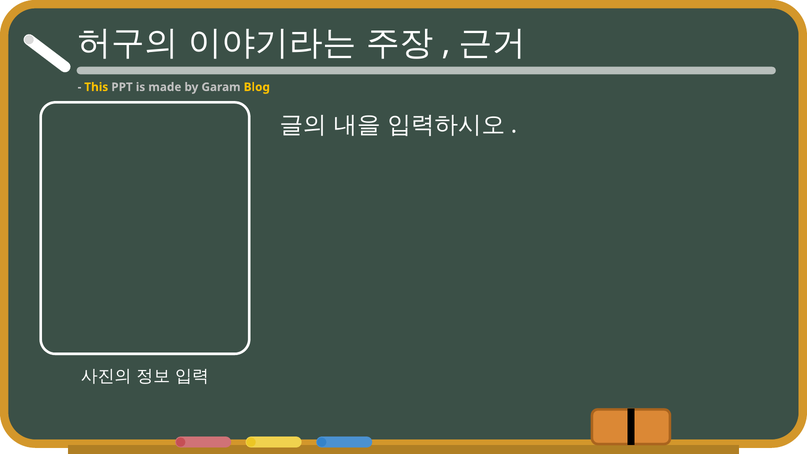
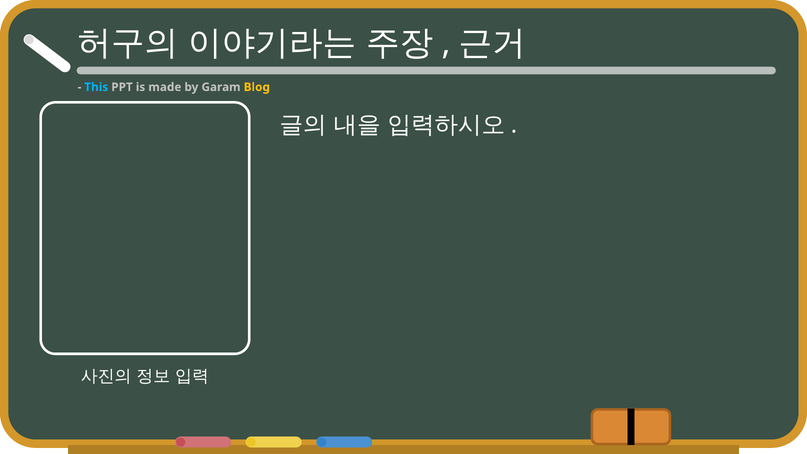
This colour: yellow -> light blue (96, 87)
